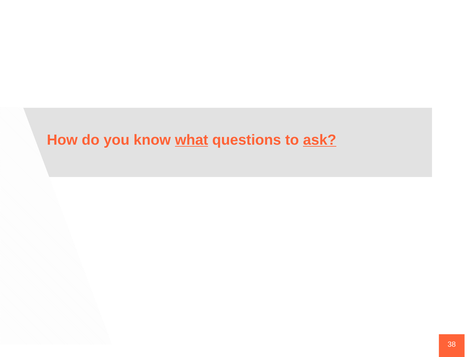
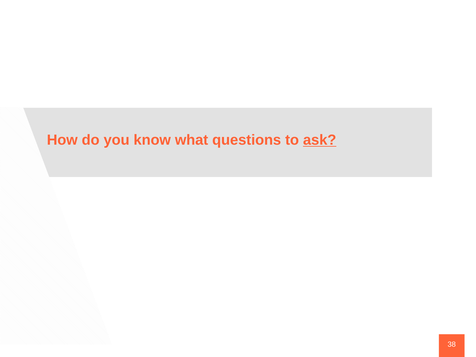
what underline: present -> none (192, 140)
